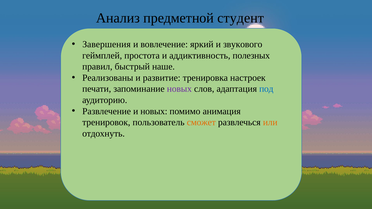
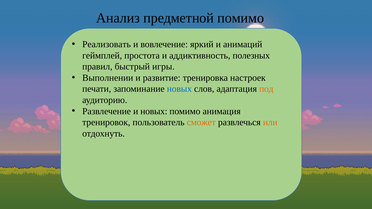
предметной студент: студент -> помимо (241, 18)
Завершения: Завершения -> Реализовать (107, 44)
звукового: звукового -> анимаций (243, 44)
наше: наше -> игры (163, 67)
Реализованы: Реализованы -> Выполнении (108, 78)
новых colour: purple -> blue (179, 89)
под colour: blue -> orange (266, 89)
